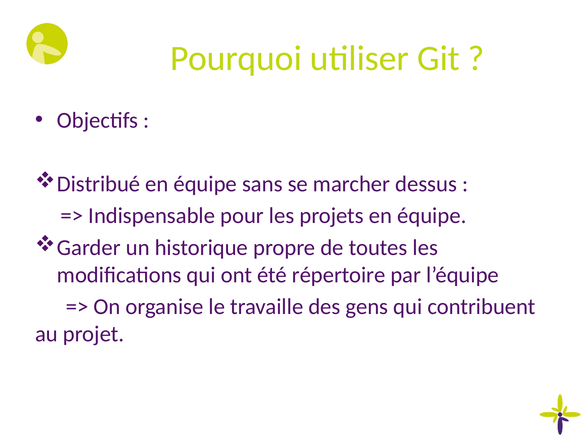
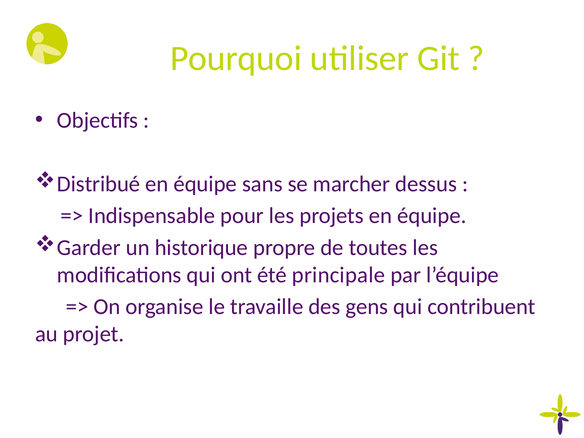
répertoire: répertoire -> principale (339, 275)
